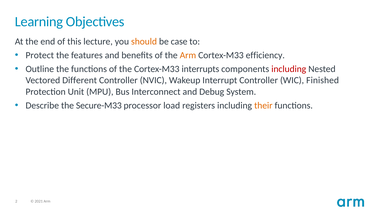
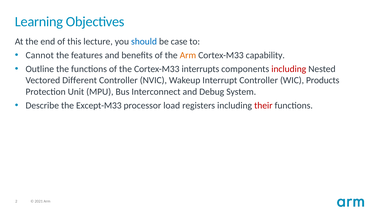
should colour: orange -> blue (144, 42)
Protect: Protect -> Cannot (40, 55)
efficiency: efficiency -> capability (265, 55)
Finished: Finished -> Products (323, 80)
Secure-M33: Secure-M33 -> Except-M33 (99, 106)
their colour: orange -> red (263, 106)
